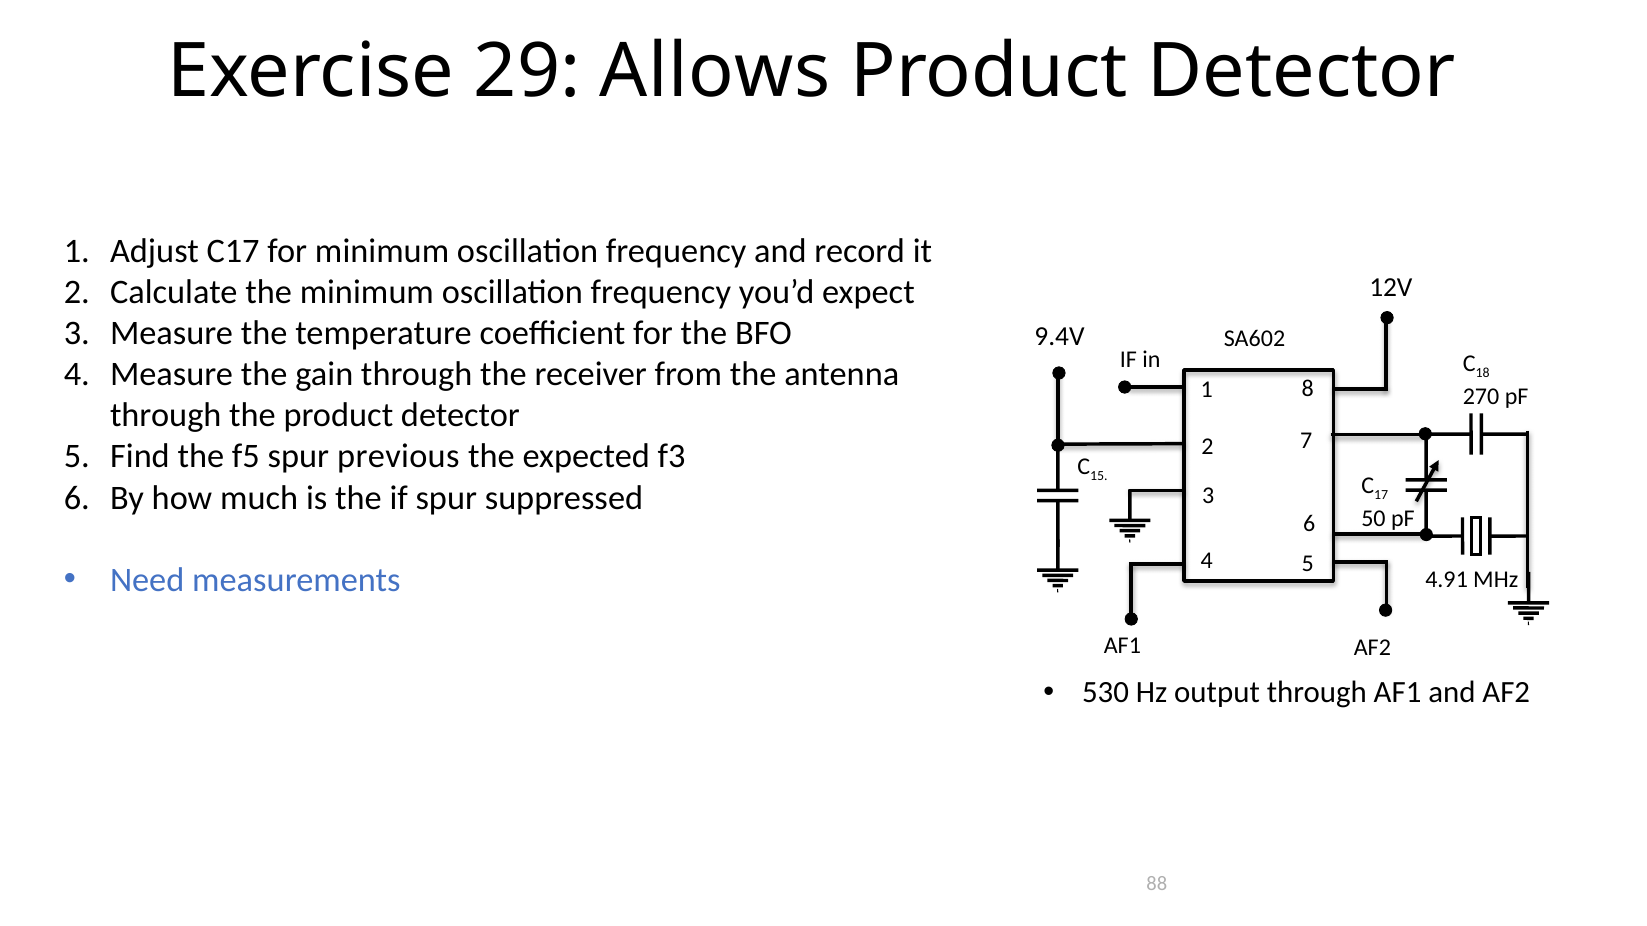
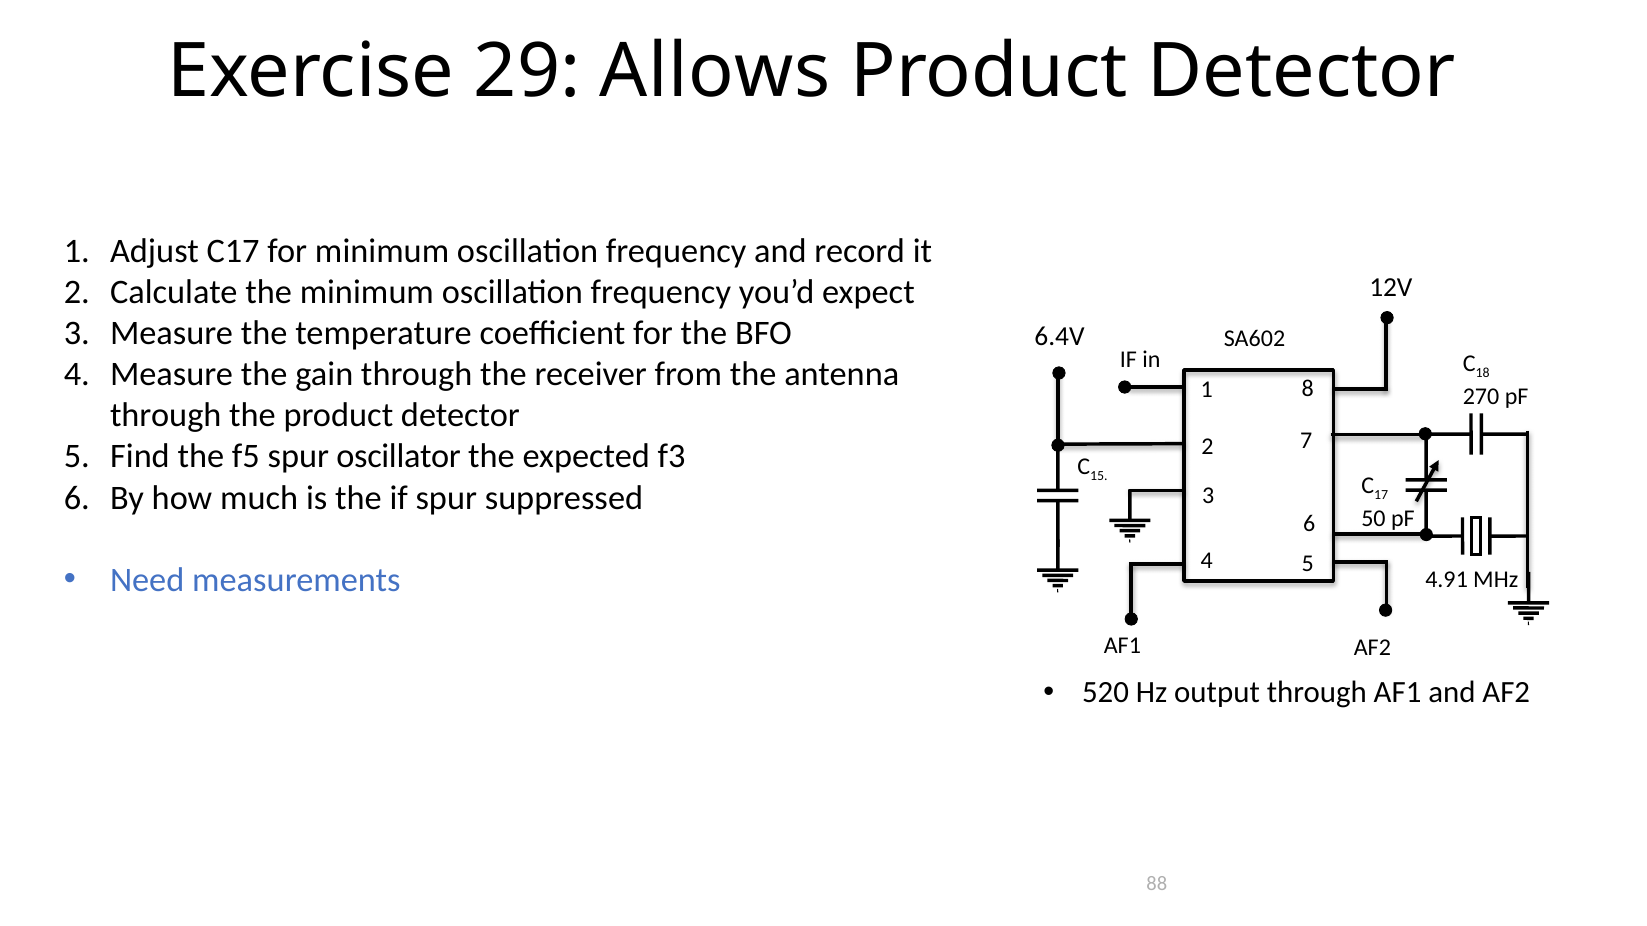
9.4V: 9.4V -> 6.4V (1060, 337)
previous: previous -> oscillator (399, 457)
530: 530 -> 520 (1106, 693)
